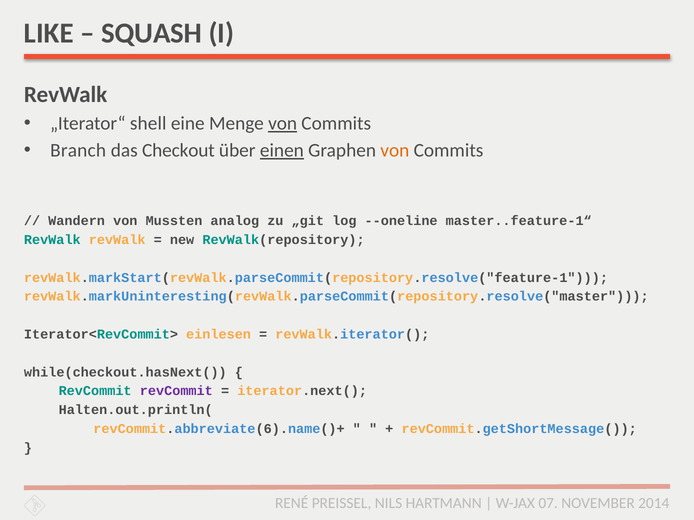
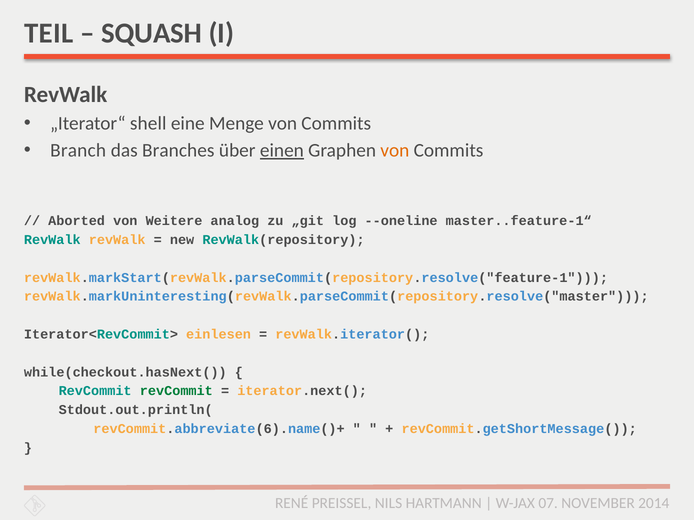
LIKE: LIKE -> TEIL (49, 33)
von underline: present -> none (283, 124)
Checkout: Checkout -> Branches (178, 151)
Wandern: Wandern -> Aborted (77, 221)
Mussten: Mussten -> Weitere (174, 221)
revCommit colour: purple -> green (176, 391)
Halten.out.println(: Halten.out.println( -> Stdout.out.println( (136, 410)
